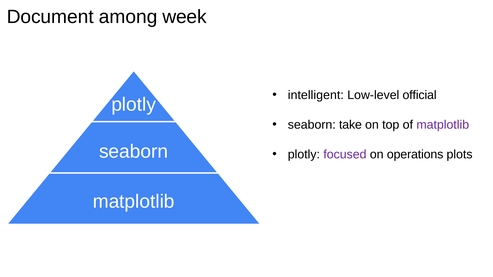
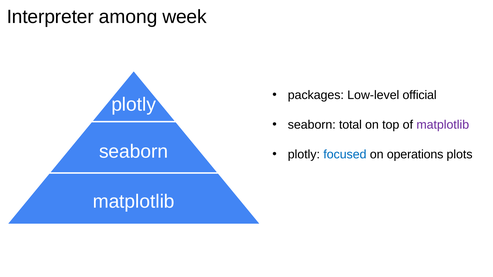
Document: Document -> Interpreter (50, 17)
intelligent: intelligent -> packages (316, 95)
take: take -> total (350, 125)
focused colour: purple -> blue (345, 154)
